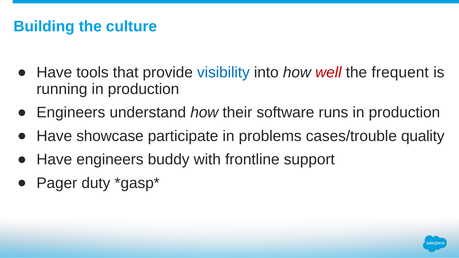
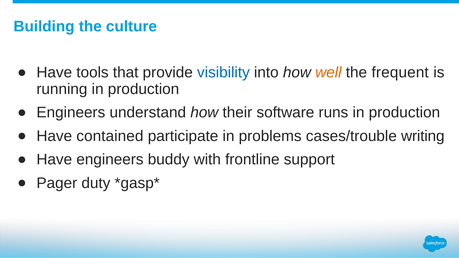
well colour: red -> orange (328, 73)
showcase: showcase -> contained (110, 136)
quality: quality -> writing (423, 136)
